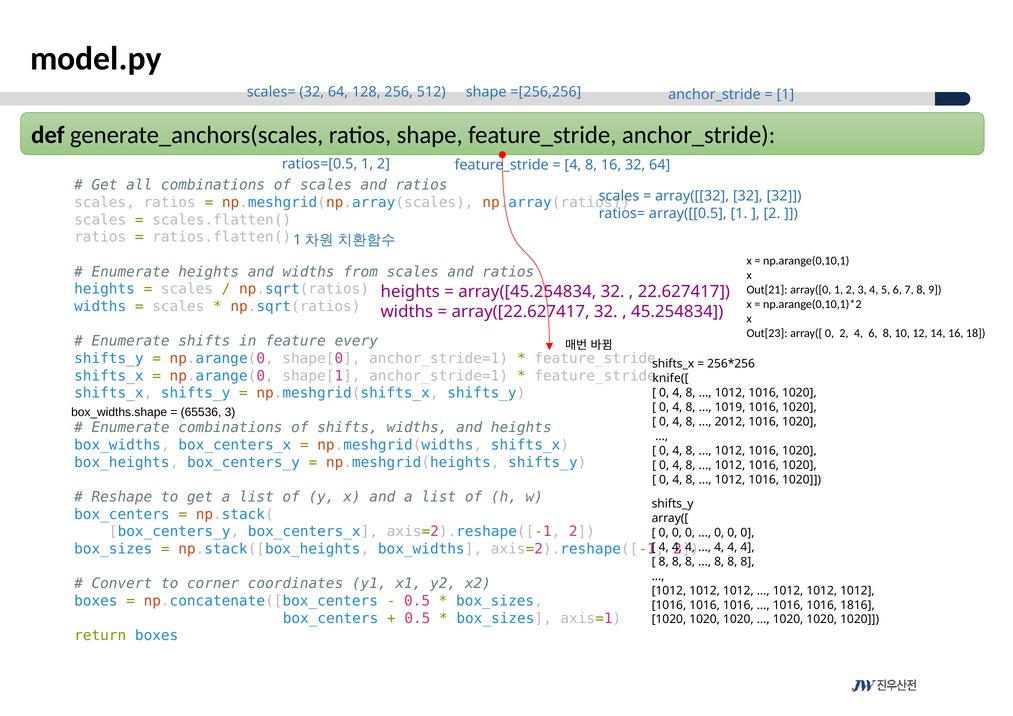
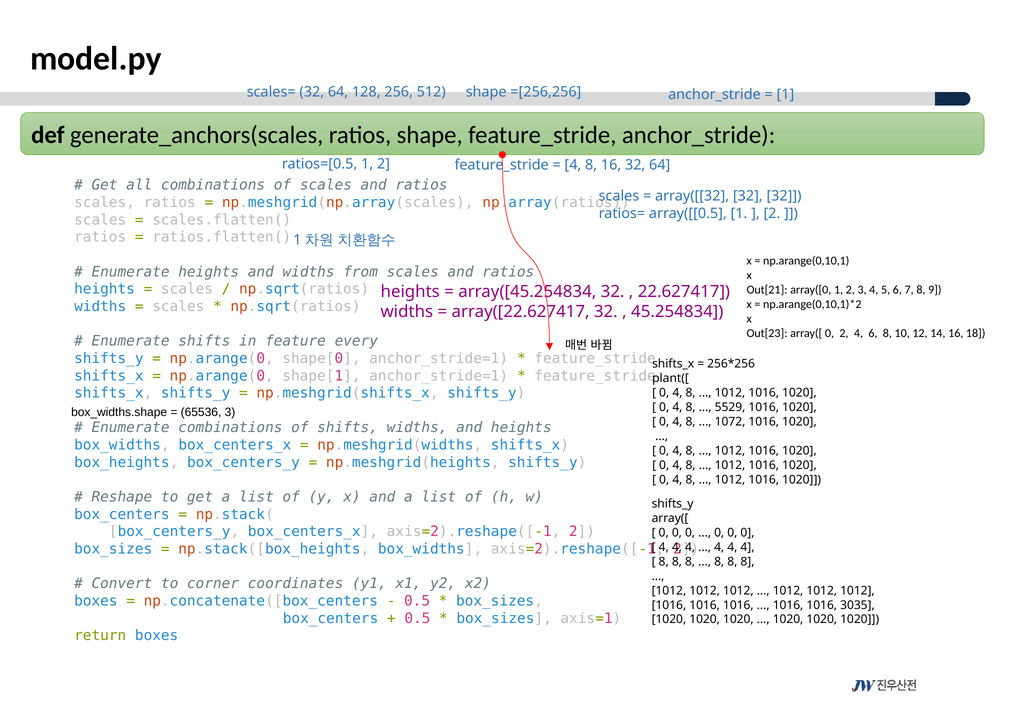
knife([: knife([ -> plant([ (671, 379)
1019: 1019 -> 5529 (730, 407)
2012: 2012 -> 1072 (730, 422)
1816: 1816 -> 3035 (857, 605)
